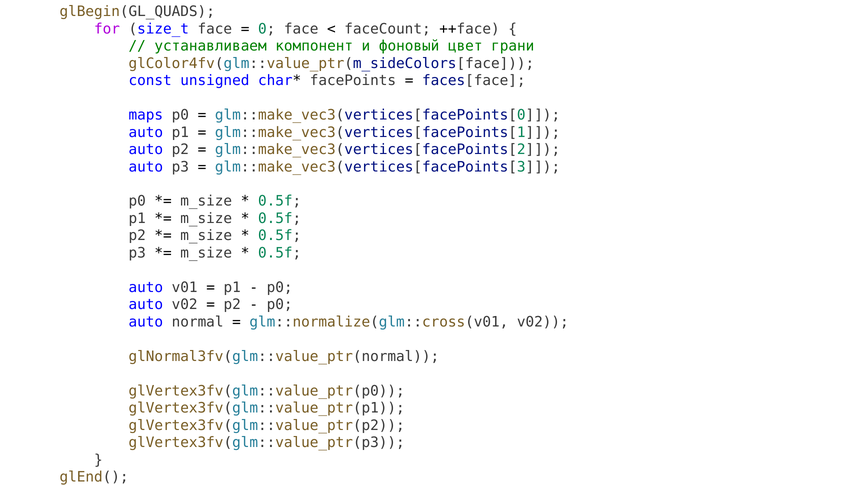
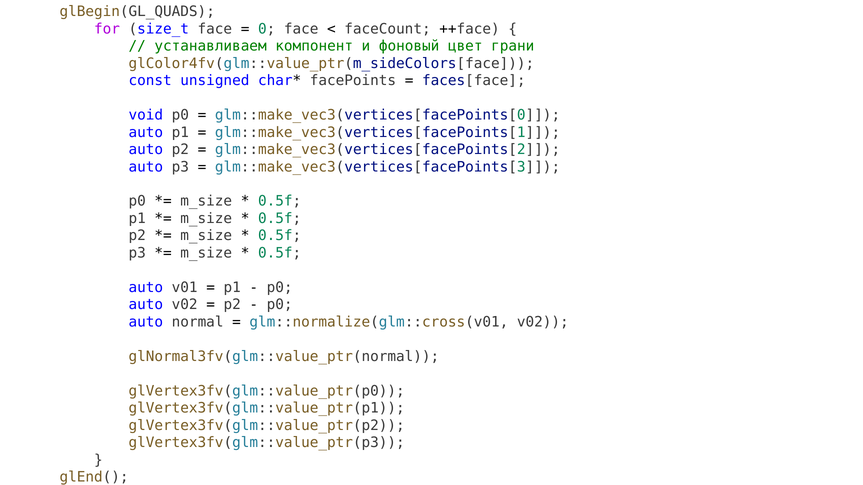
maps: maps -> void (146, 115)
